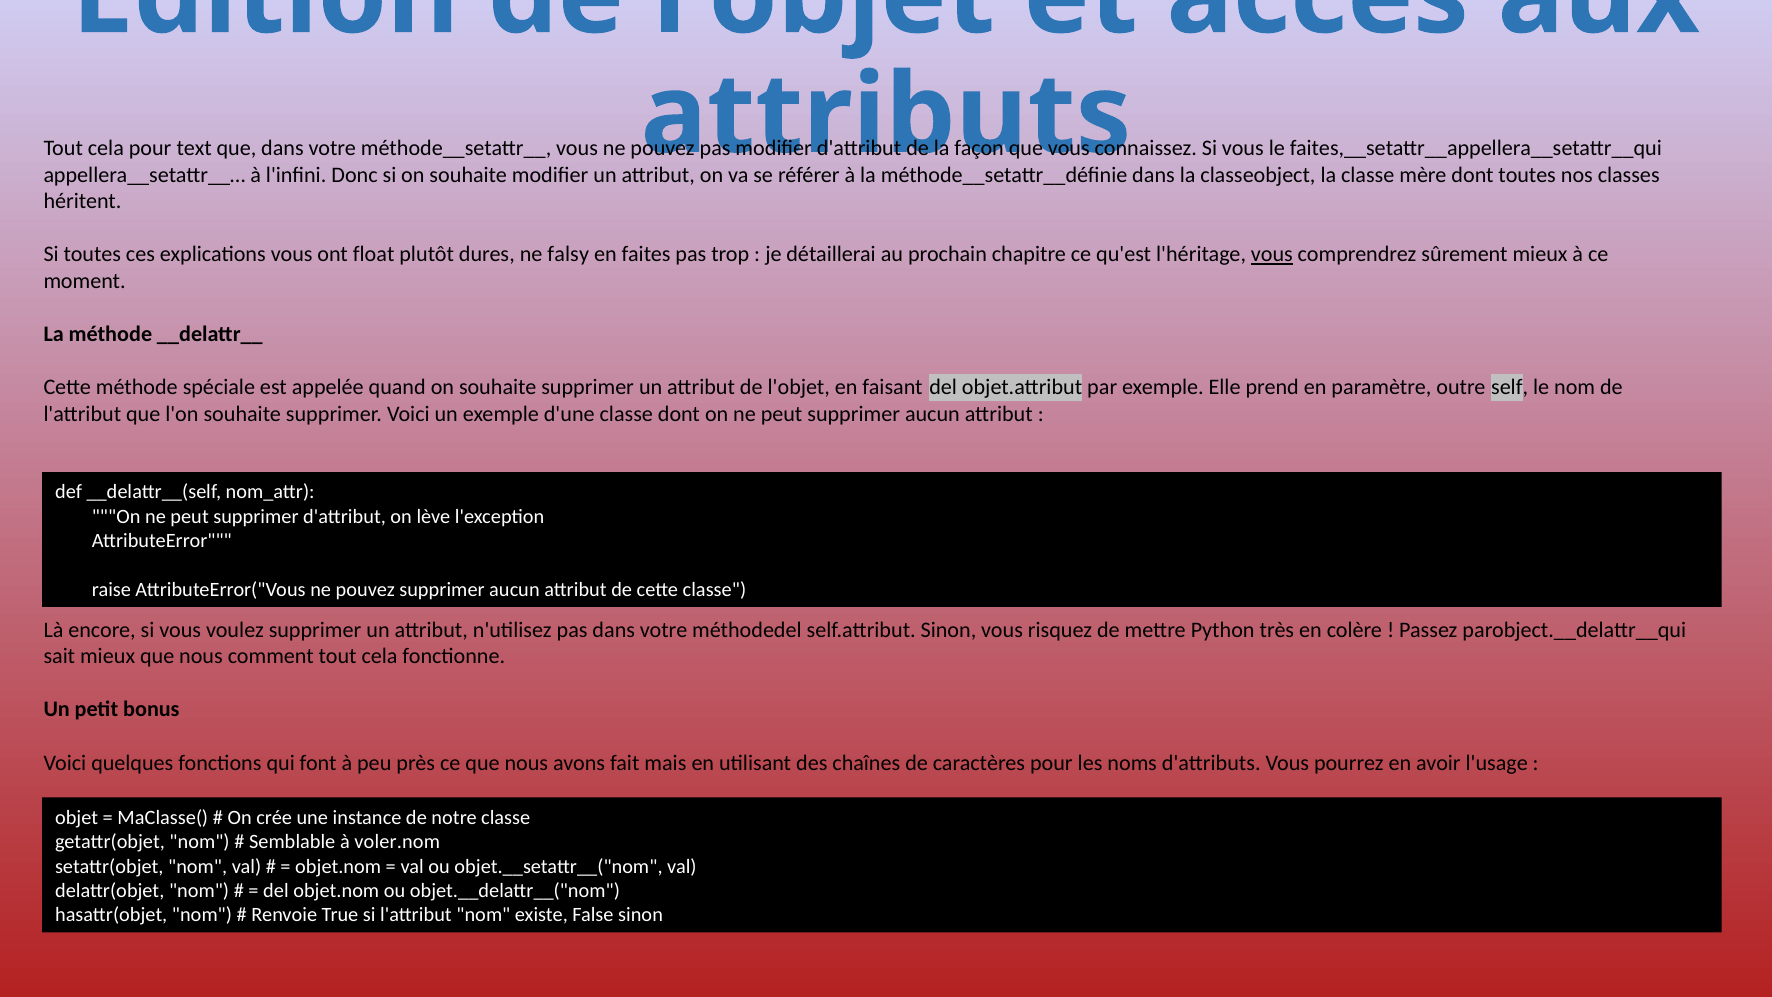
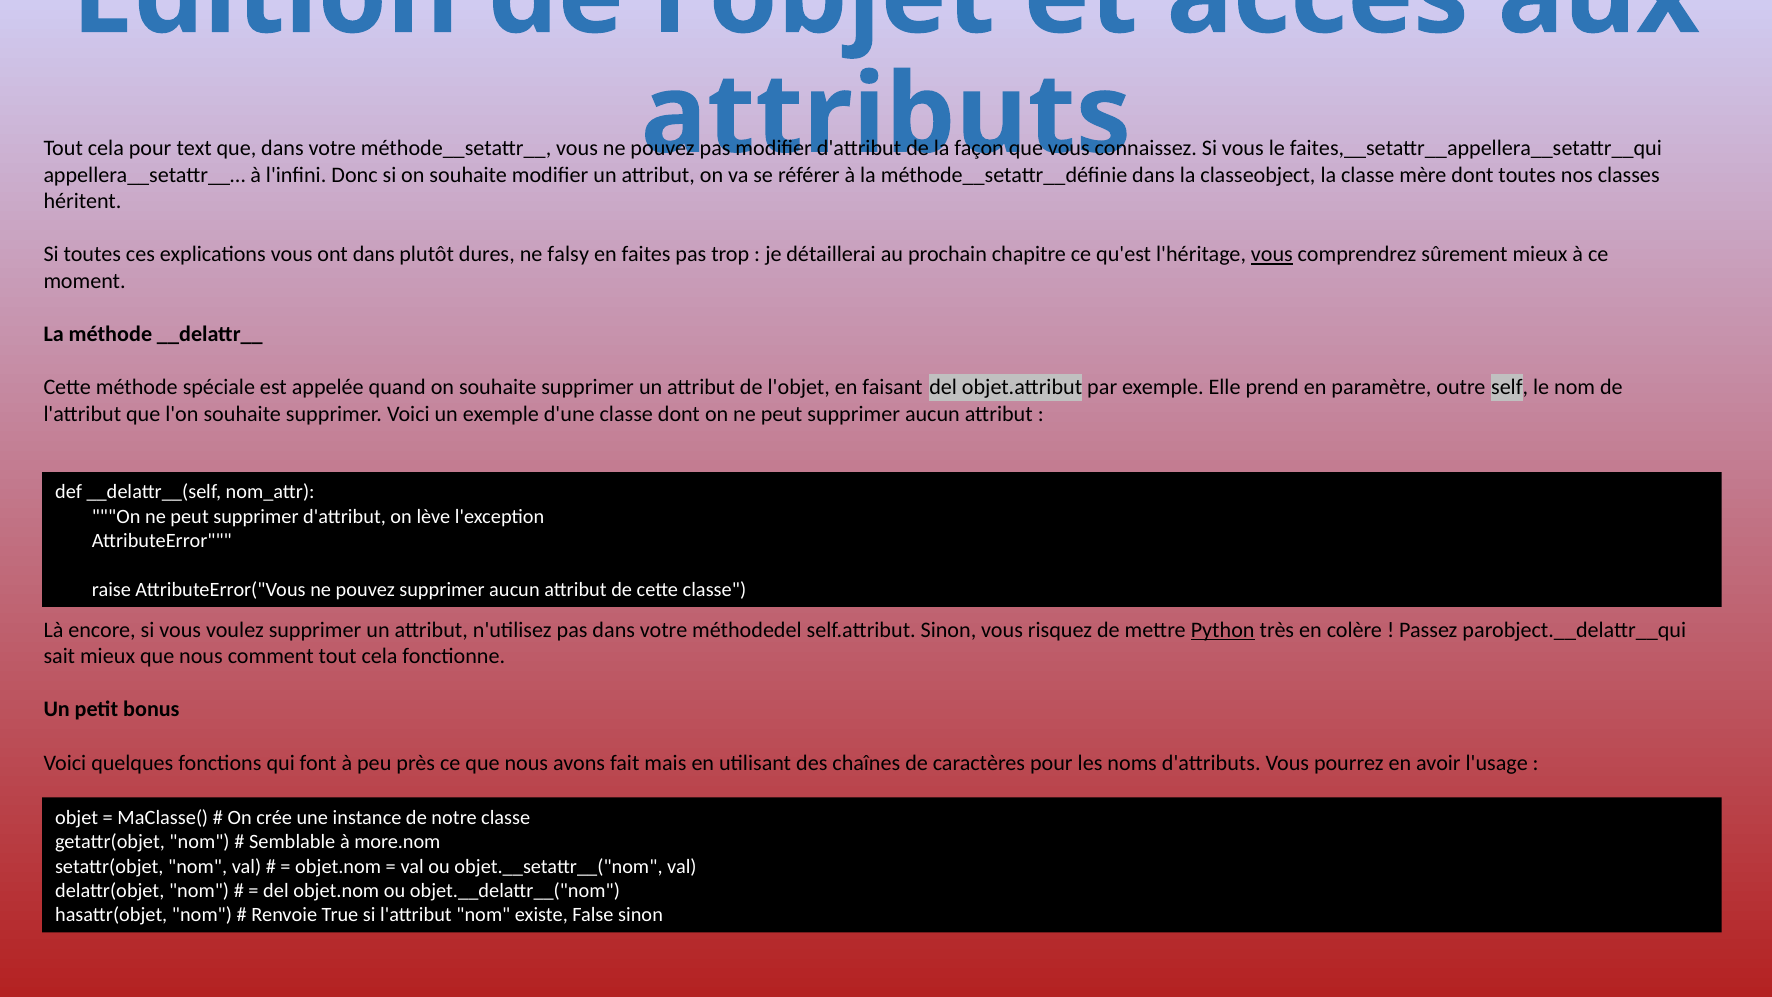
ont float: float -> dans (374, 254)
Python underline: none -> present (1223, 630)
voler.nom: voler.nom -> more.nom (397, 842)
